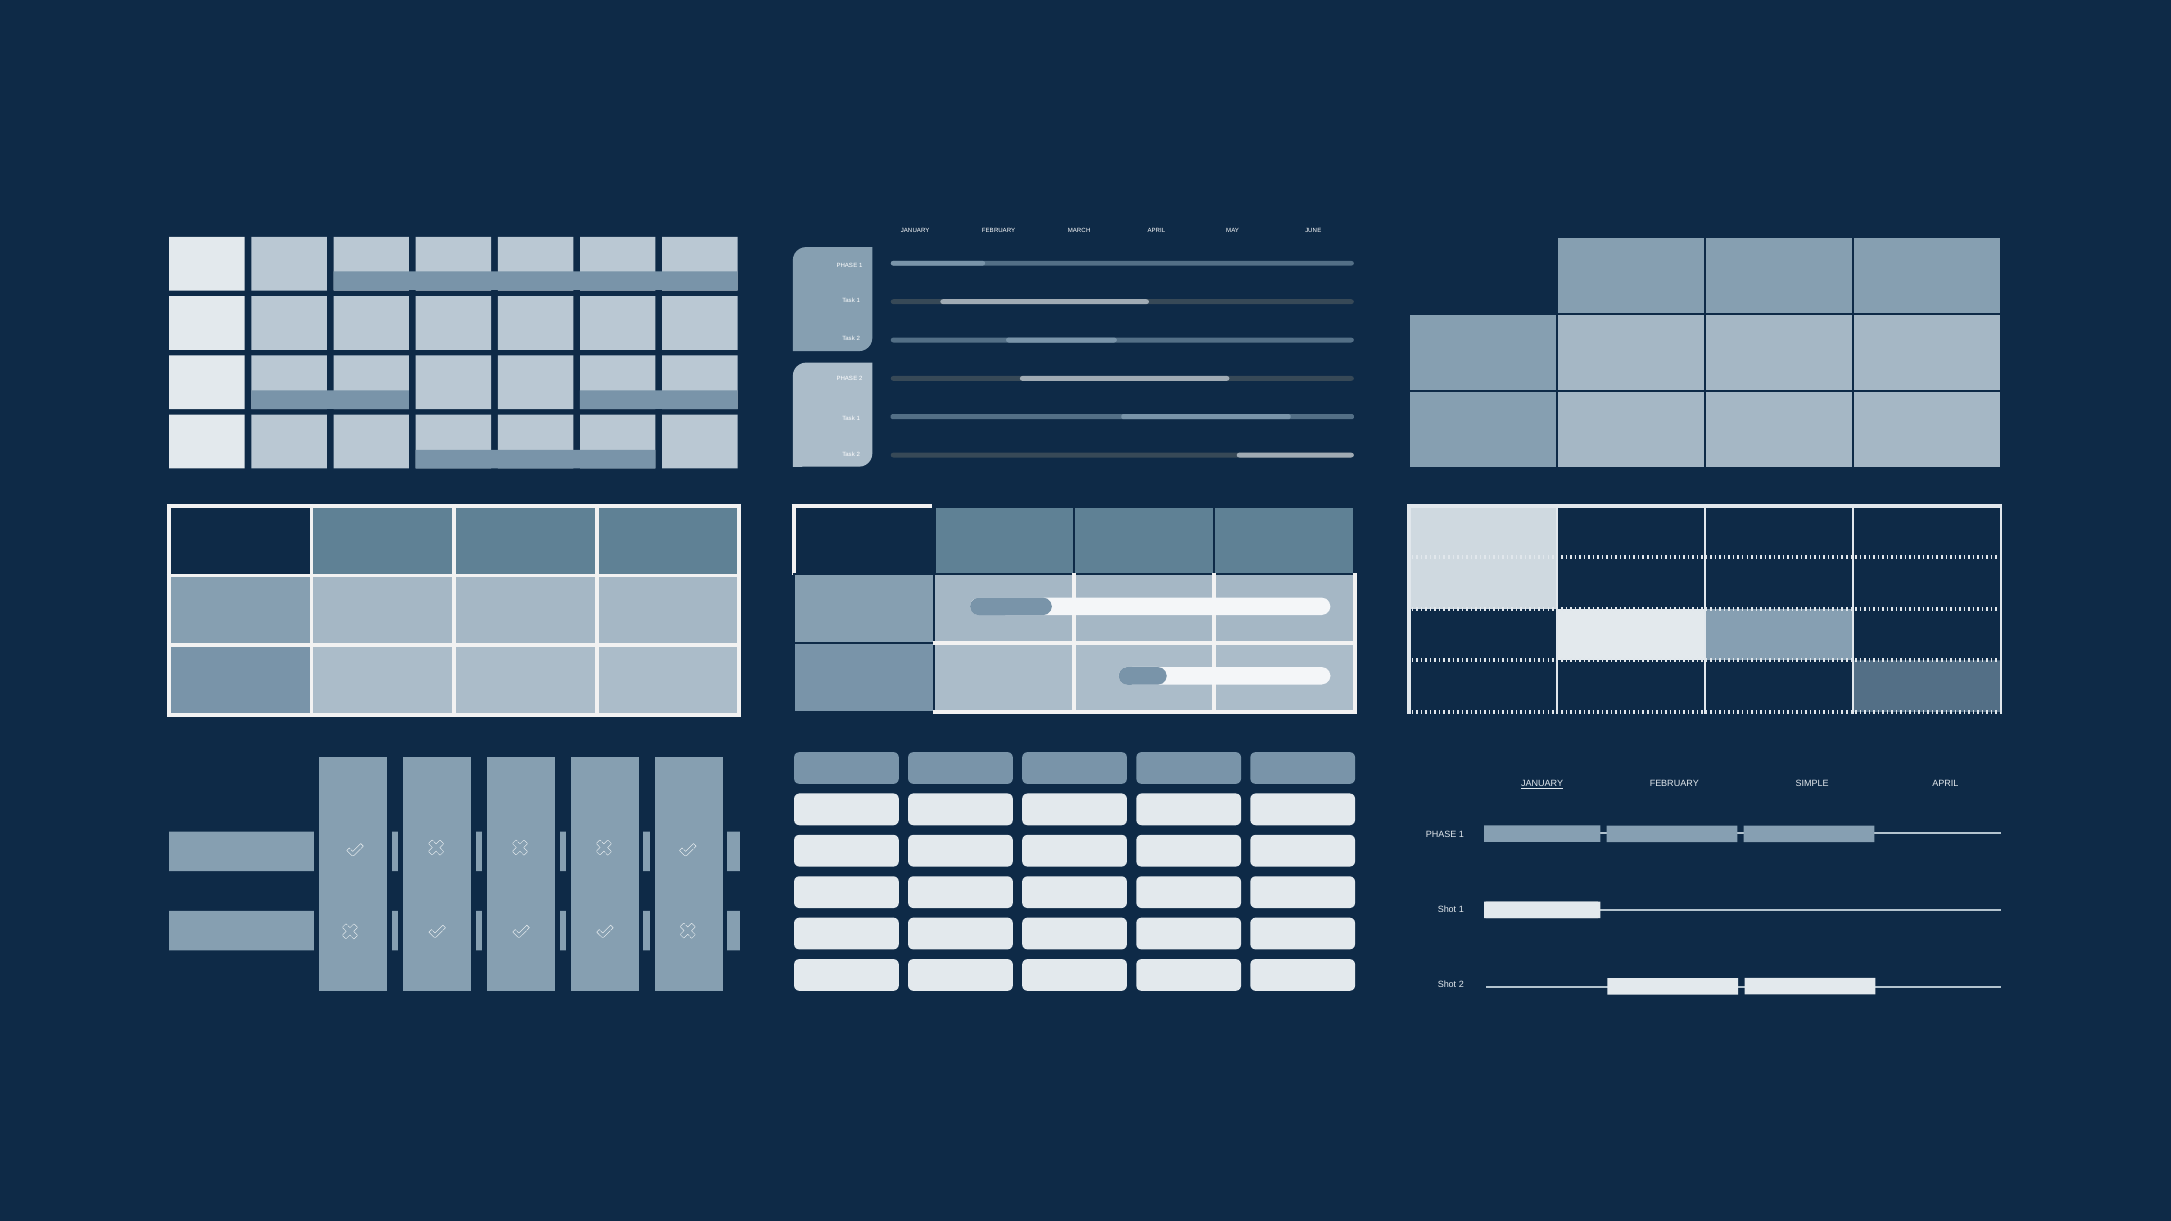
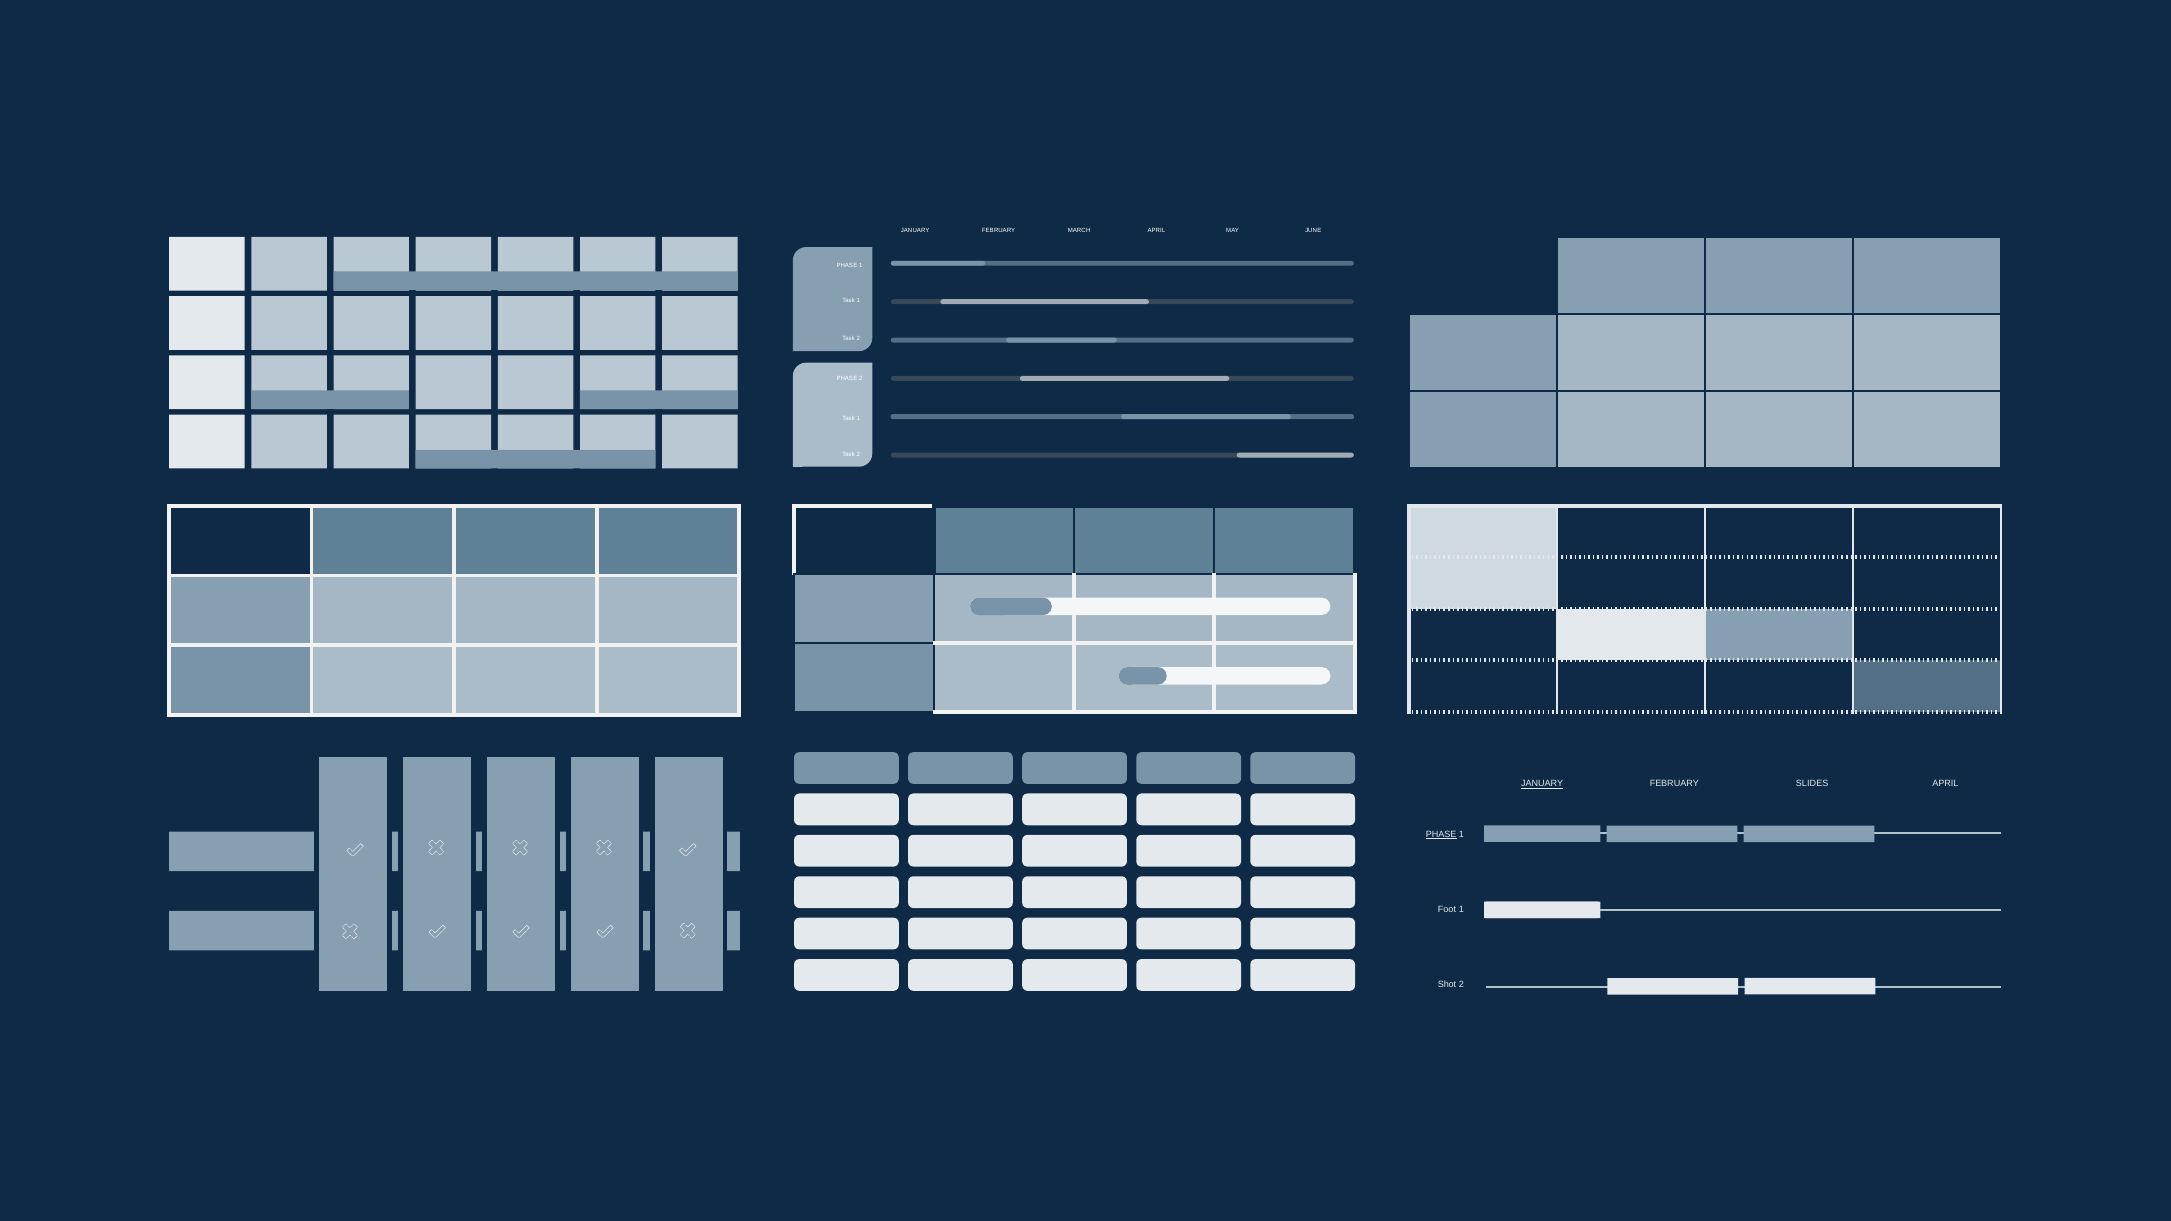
SIMPLE: SIMPLE -> SLIDES (1812, 784)
PHASE underline: none -> present (1441, 834)
Shot: Shot -> Foot (1447, 909)
